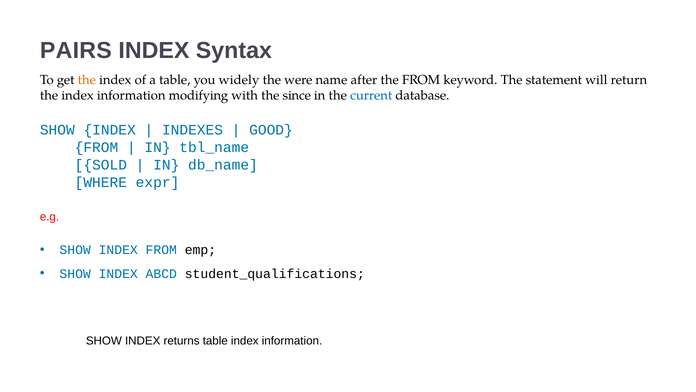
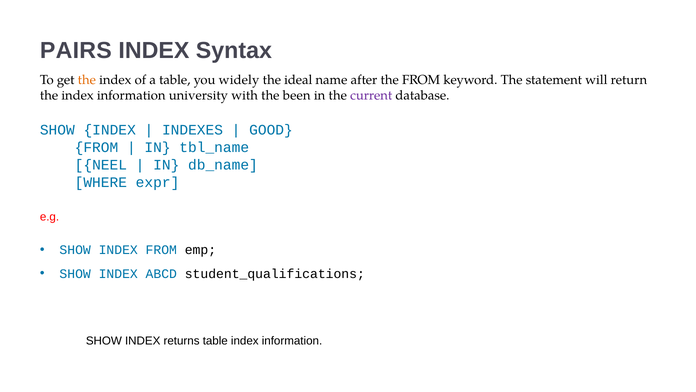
were: were -> ideal (298, 80)
modifying: modifying -> university (198, 95)
since: since -> been (297, 95)
current colour: blue -> purple (371, 95)
SOLD: SOLD -> NEEL (101, 165)
